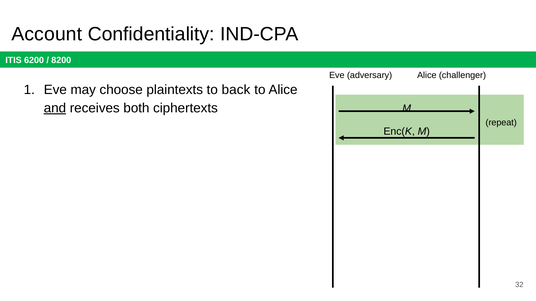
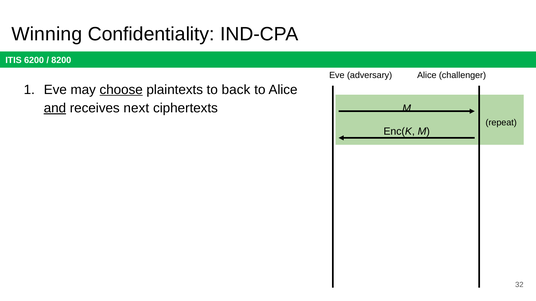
Account: Account -> Winning (47, 34)
choose underline: none -> present (121, 90)
both: both -> next (136, 108)
